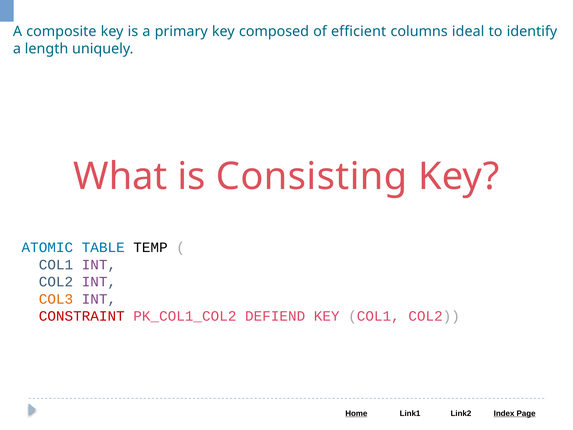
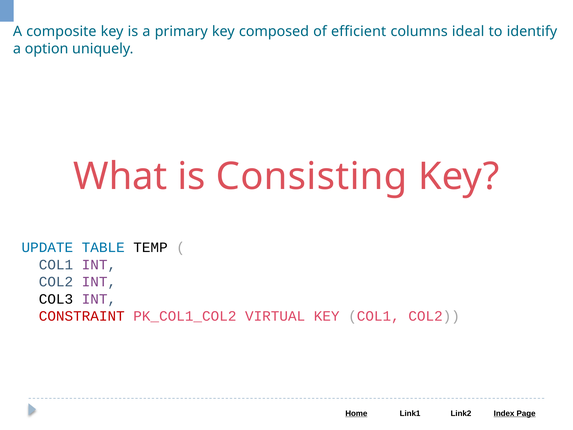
length: length -> option (47, 49)
ATOMIC: ATOMIC -> UPDATE (47, 247)
COL3 colour: orange -> black (56, 299)
DEFIEND: DEFIEND -> VIRTUAL (275, 316)
